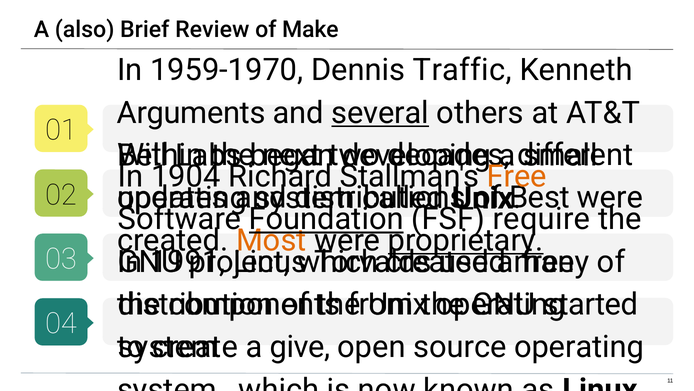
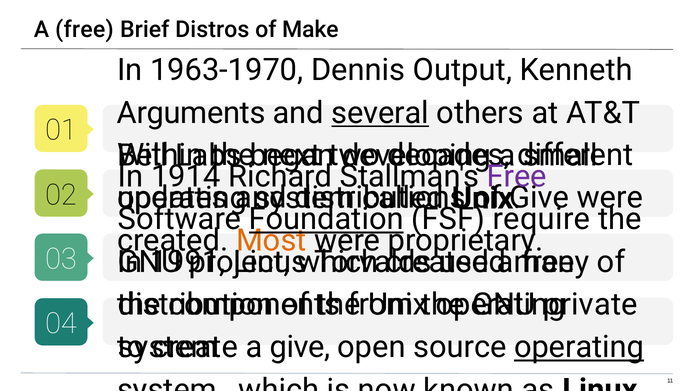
also: also -> free (84, 29)
Review: Review -> Distros (212, 29)
1959-1970: 1959-1970 -> 1963-1970 (227, 70)
Traffic: Traffic -> Output (462, 70)
1904: 1904 -> 1914 (186, 176)
Free colour: orange -> purple (517, 176)
Best: Best -> Give (539, 197)
proprietary underline: present -> none (466, 240)
started: started -> private (590, 304)
operating underline: none -> present (579, 347)
